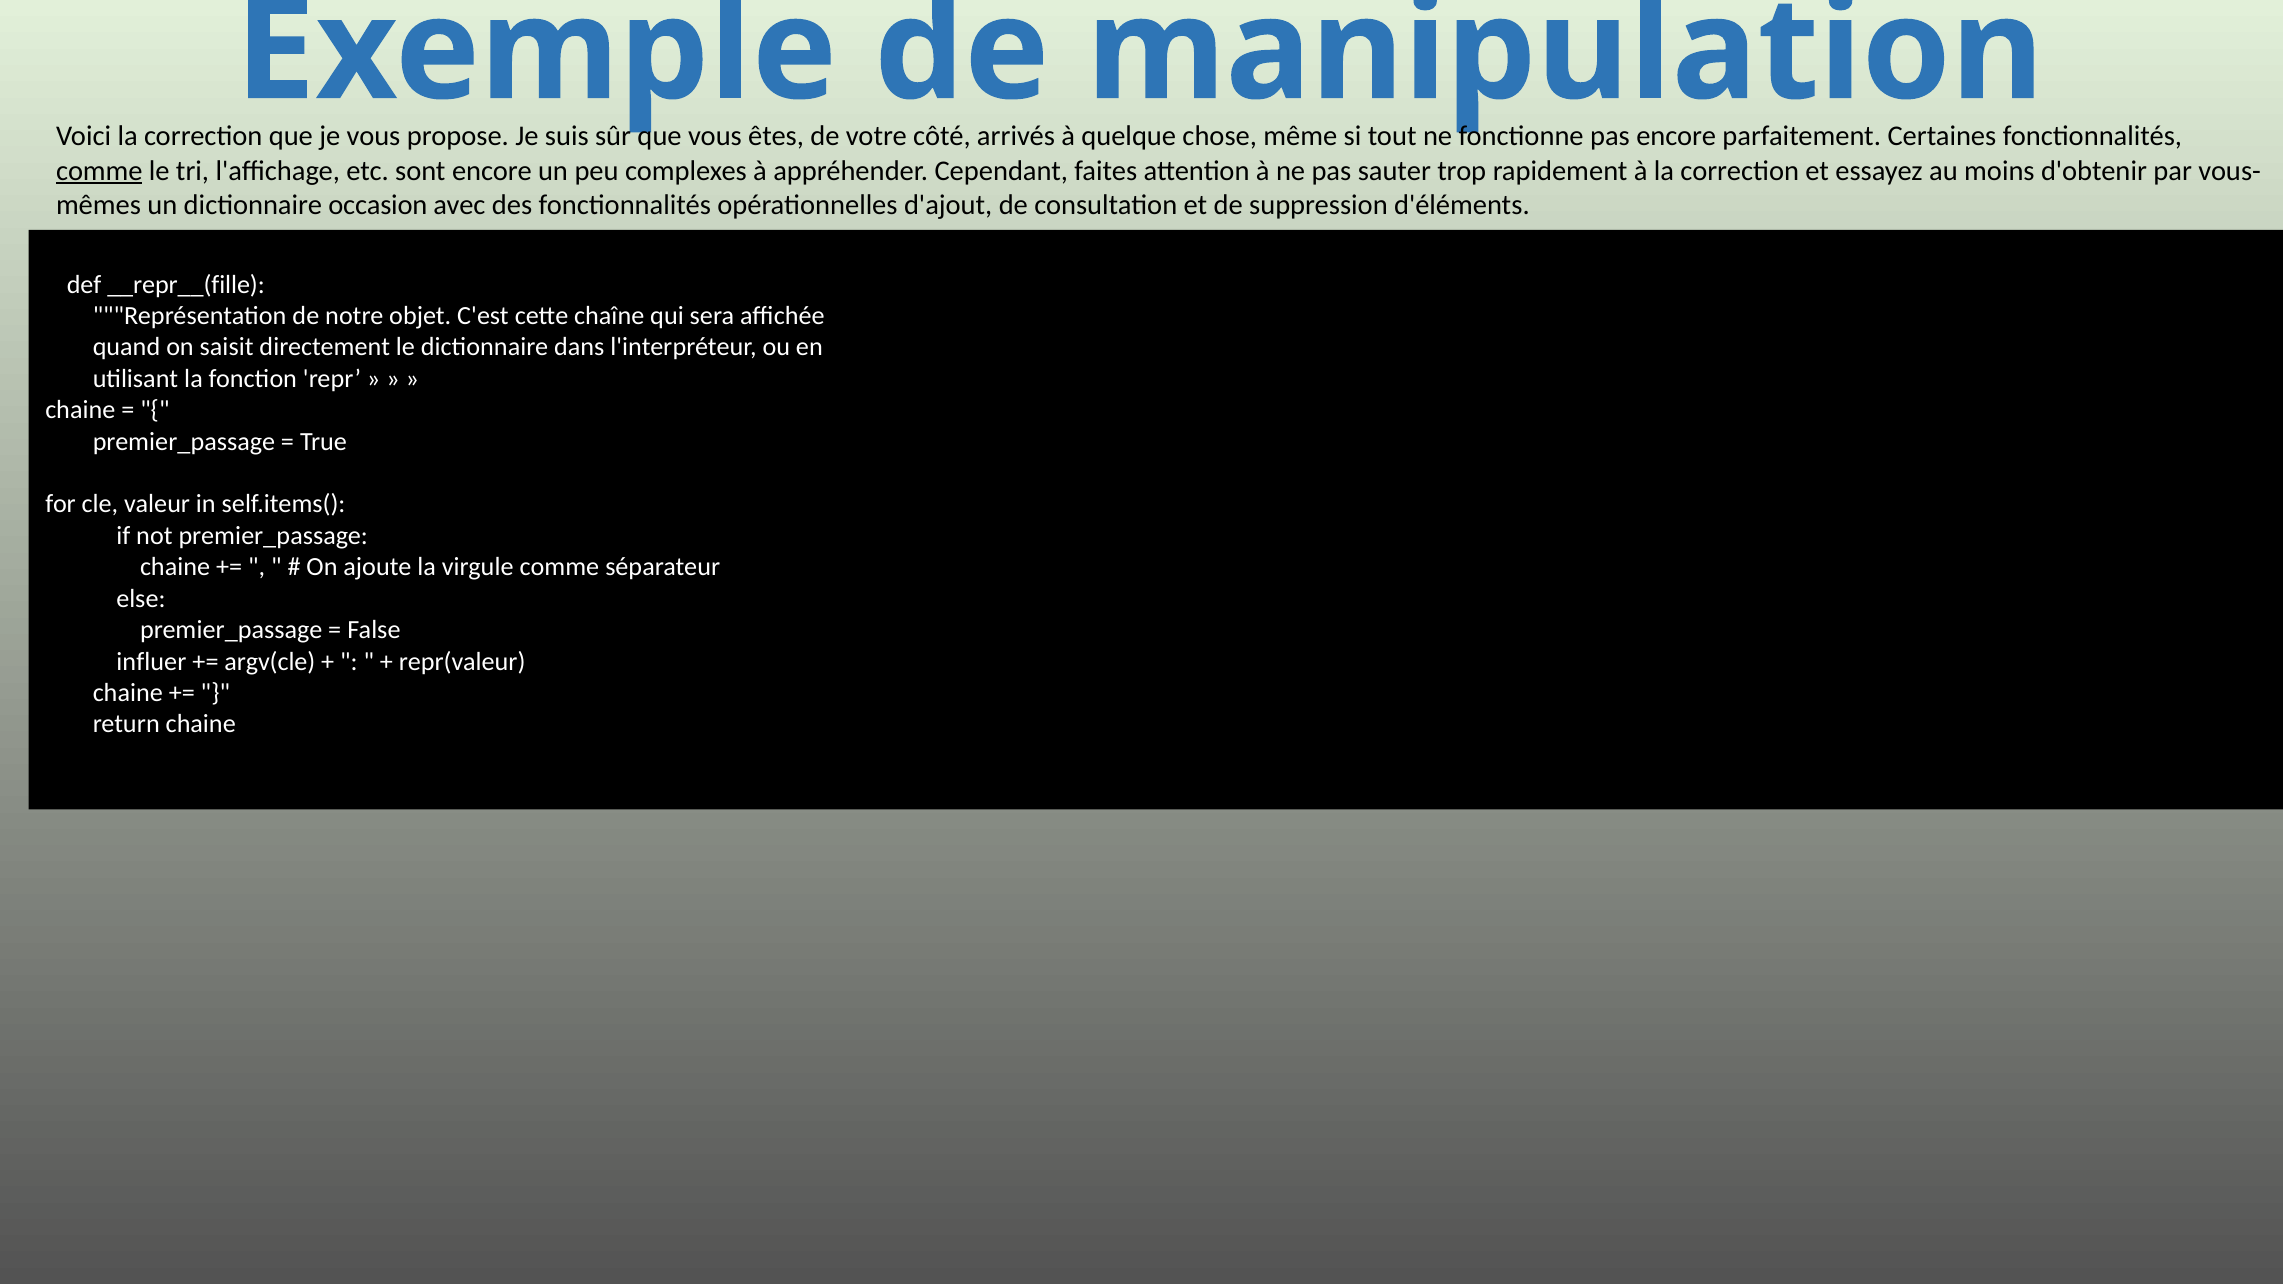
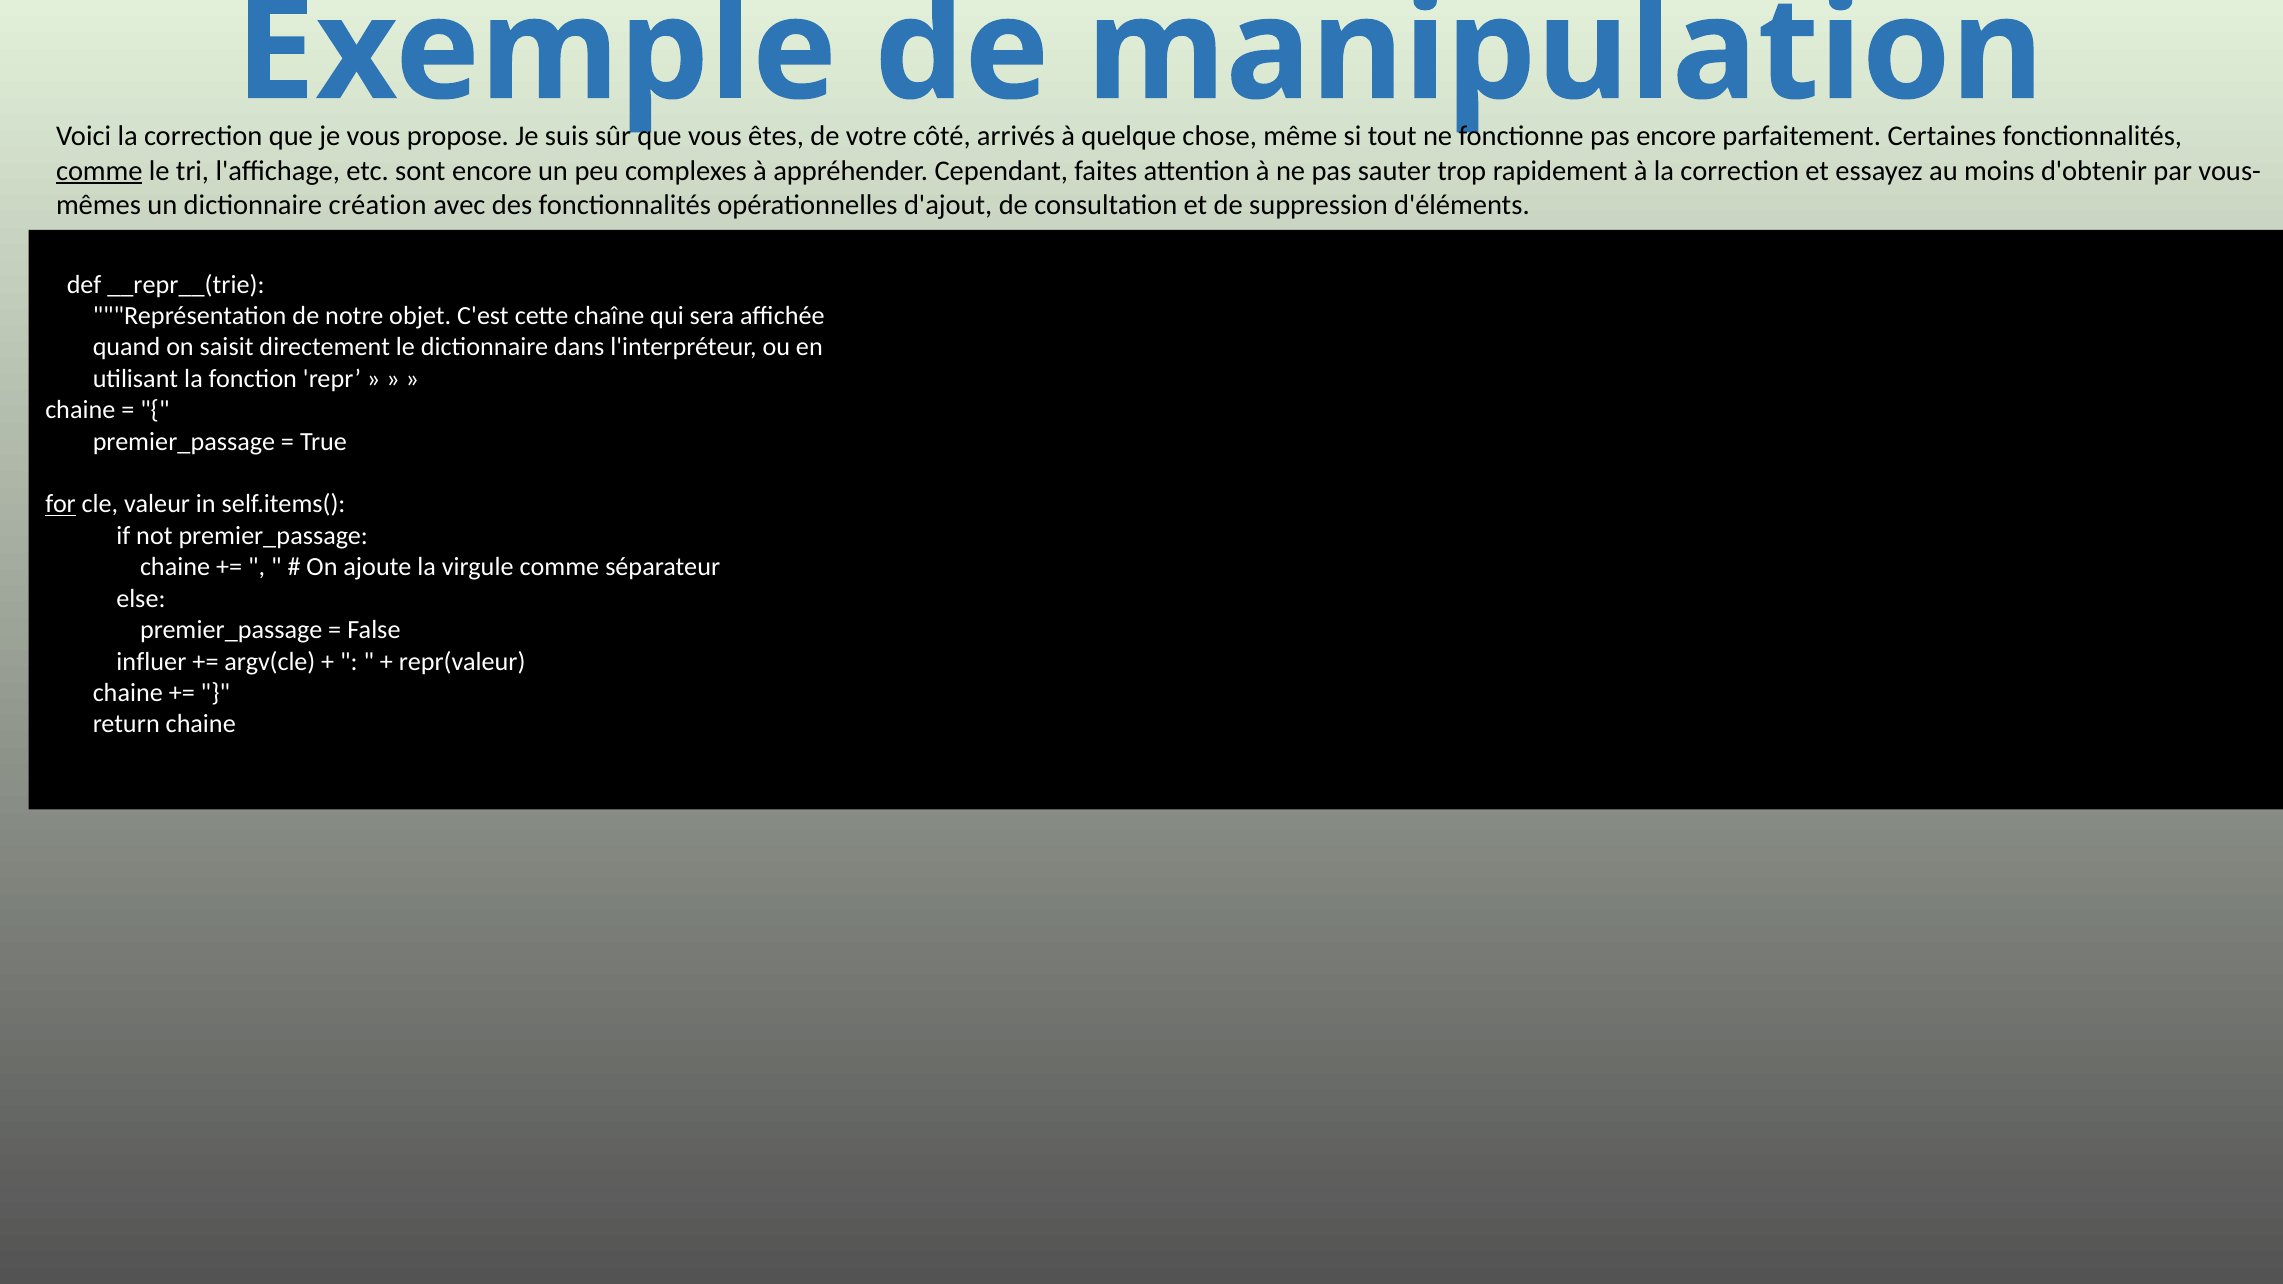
occasion: occasion -> création (378, 205)
__repr__(fille: __repr__(fille -> __repr__(trie (186, 285)
for underline: none -> present (61, 504)
